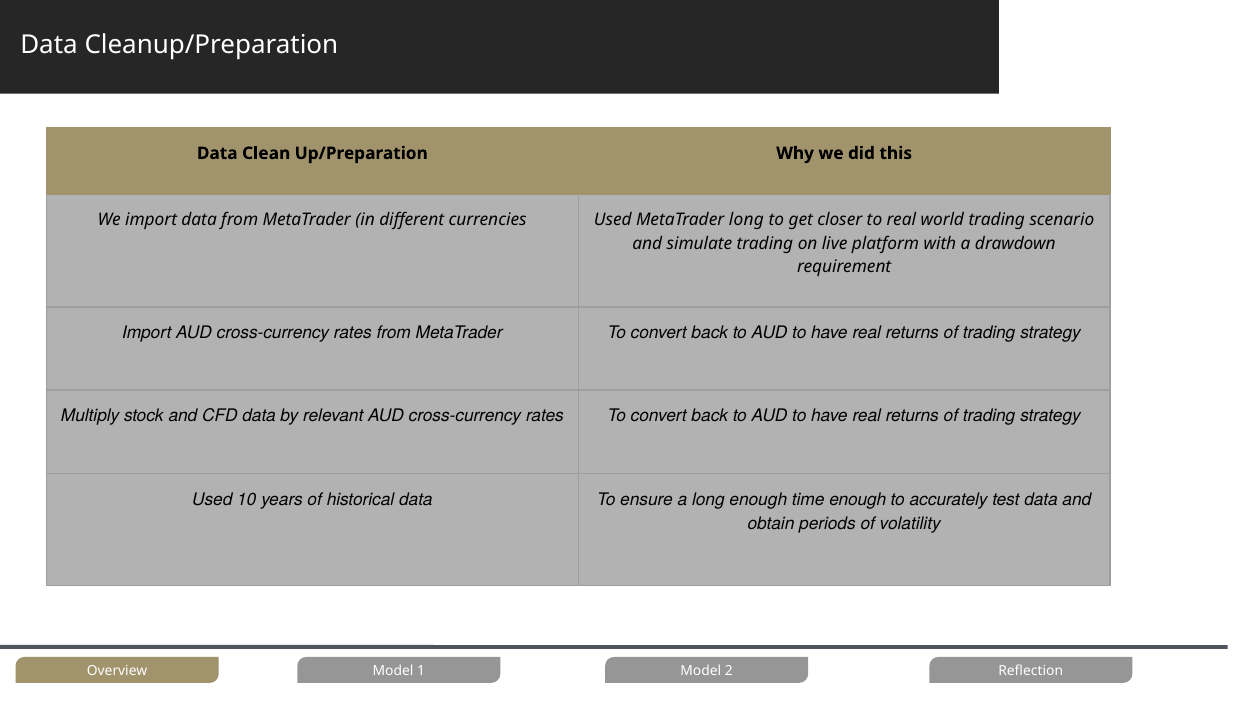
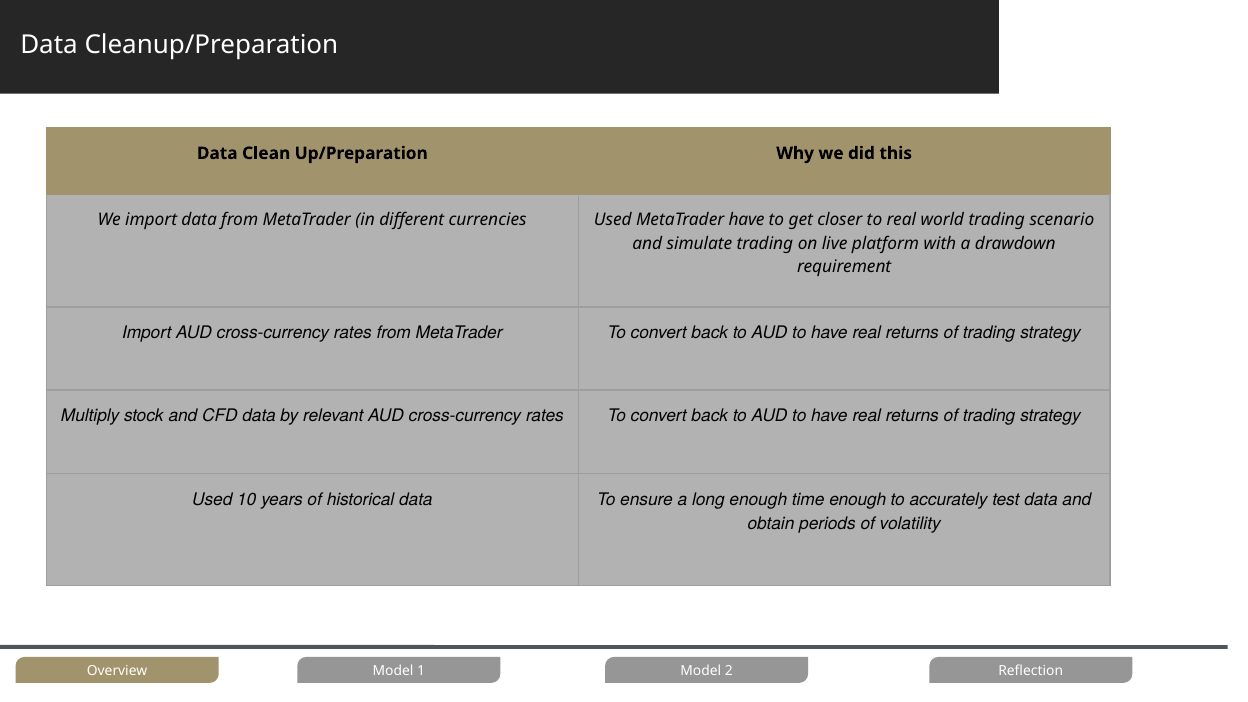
MetaTrader long: long -> have (747, 220)
